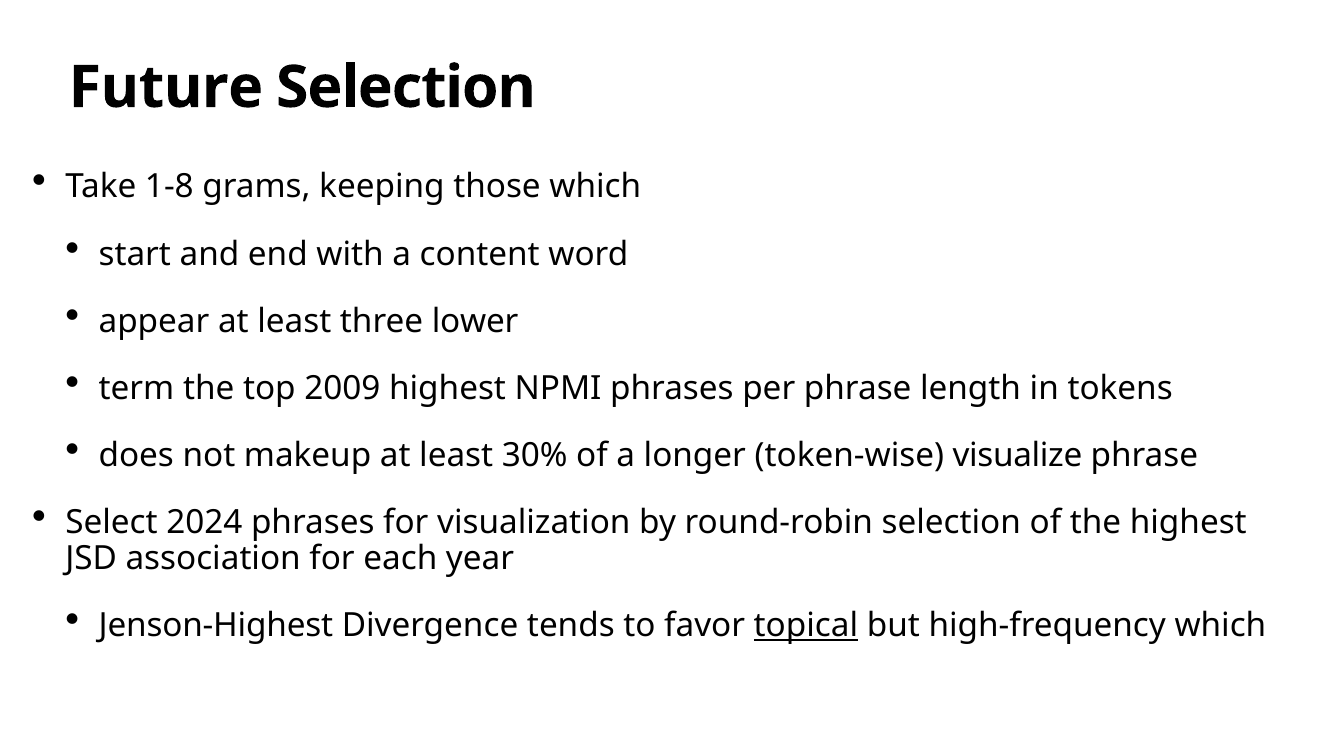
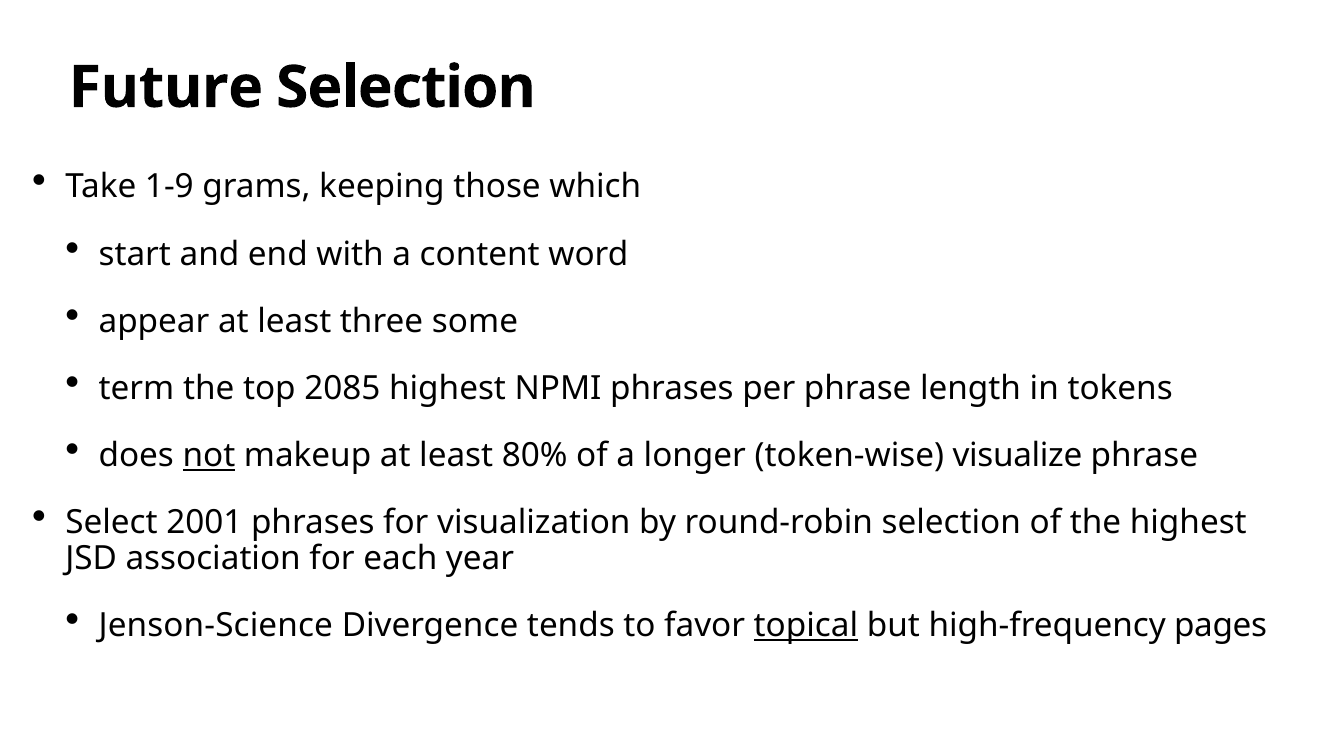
1-8: 1-8 -> 1-9 (169, 187)
lower: lower -> some (475, 321)
2009: 2009 -> 2085 (342, 389)
not underline: none -> present (209, 456)
30%: 30% -> 80% (535, 456)
2024: 2024 -> 2001 (204, 523)
Jenson-Highest: Jenson-Highest -> Jenson-Science (216, 626)
high-frequency which: which -> pages (1221, 626)
